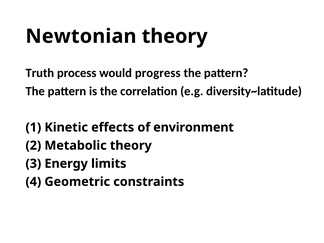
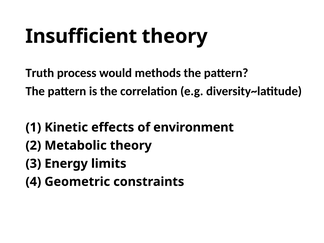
Newtonian: Newtonian -> Insufficient (81, 36)
progress: progress -> methods (158, 73)
